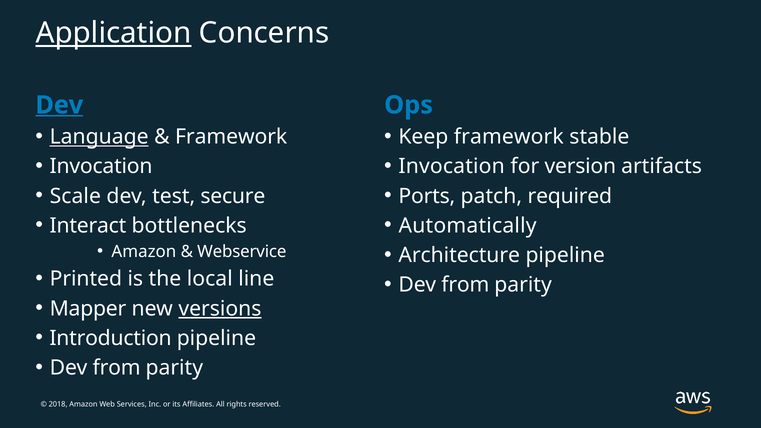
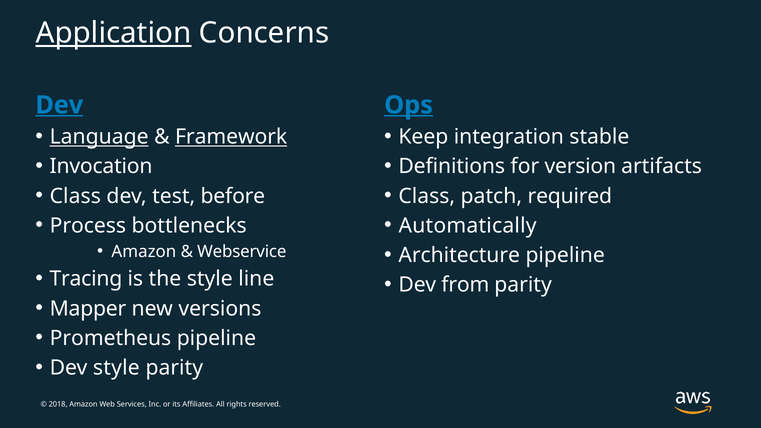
Ops underline: none -> present (409, 105)
Framework underline: none -> present (231, 137)
Keep framework: framework -> integration (509, 137)
Invocation: Invocation -> Definitions (452, 167)
Scale: Scale -> Class (75, 196)
secure: secure -> before (233, 196)
Ports: Ports -> Class (427, 196)
Interact: Interact -> Process (88, 226)
Printed: Printed -> Tracing (86, 279)
the local: local -> style (210, 279)
versions underline: present -> none (220, 309)
Introduction: Introduction -> Prometheus (110, 338)
from: from -> style (116, 368)
